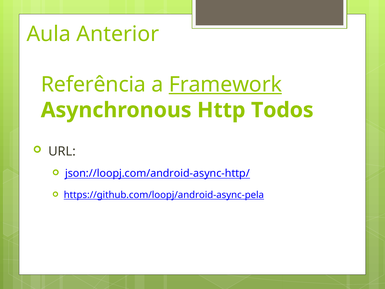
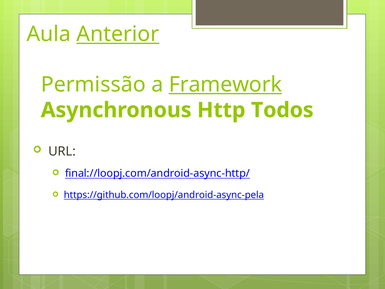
Anterior underline: none -> present (118, 34)
Referência: Referência -> Permissão (93, 84)
json://loopj.com/android-async-http/: json://loopj.com/android-async-http/ -> final://loopj.com/android-async-http/ (157, 173)
